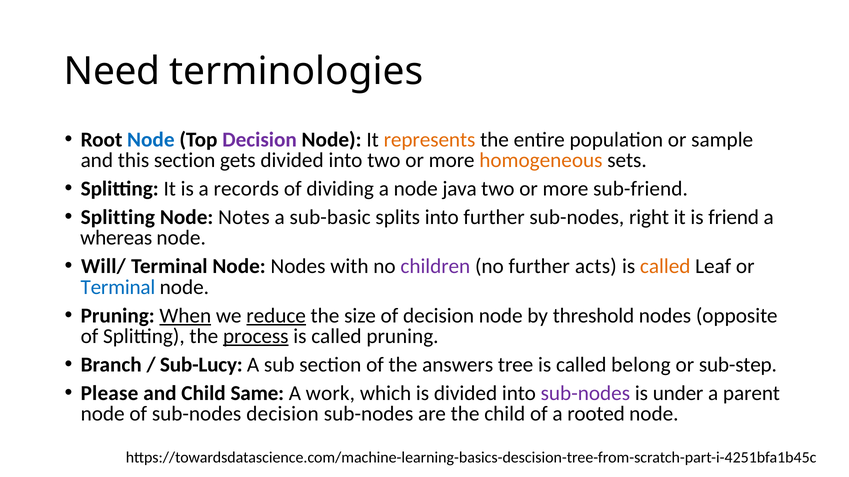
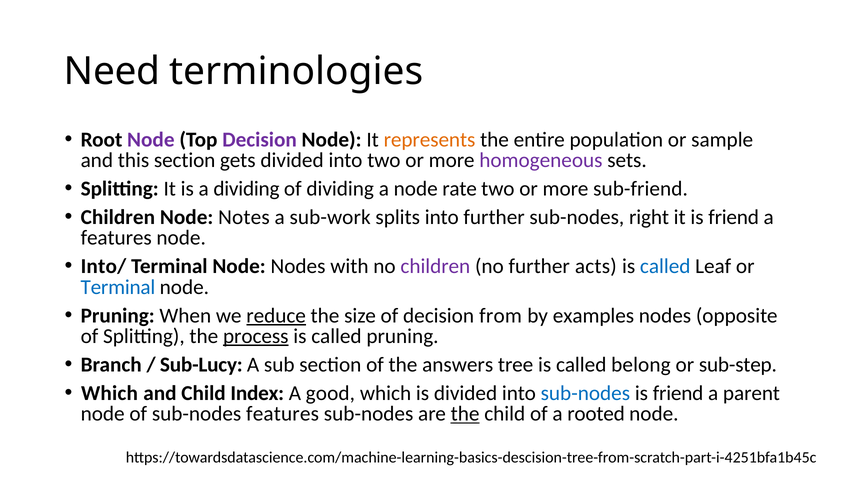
Node colour: blue -> purple (151, 140)
homogeneous colour: orange -> purple (541, 160)
a records: records -> dividing (246, 189)
java: java -> rate (460, 189)
Splitting: Splitting -> Children (118, 218)
sub-basic: sub-basic -> sub-work (330, 218)
whereas: whereas -> features (116, 238)
Will/: Will/ -> Into/ (103, 267)
called colour: orange -> blue (665, 267)
When underline: present -> none (185, 316)
of decision node: node -> from (501, 316)
threshold: threshold -> examples (593, 316)
Please: Please -> Which (109, 394)
Same: Same -> Index (257, 394)
work: work -> good (330, 394)
sub-nodes colour: purple -> blue (585, 394)
under: under -> friend (678, 394)
sub-nodes decision: decision -> features (283, 414)
the underline: none -> present (465, 414)
